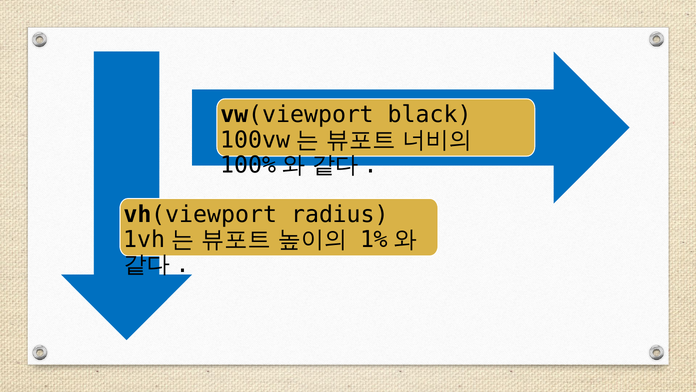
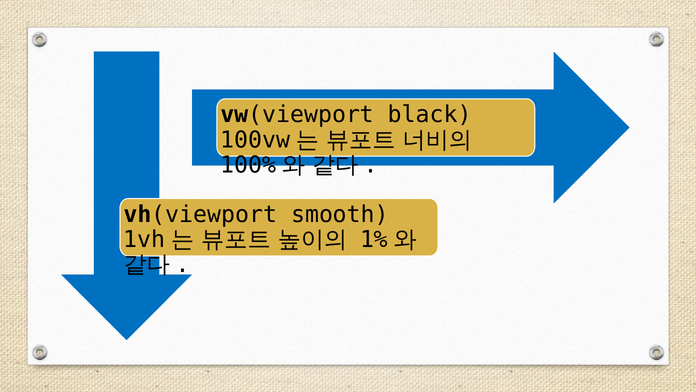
radius: radius -> smooth (340, 214)
